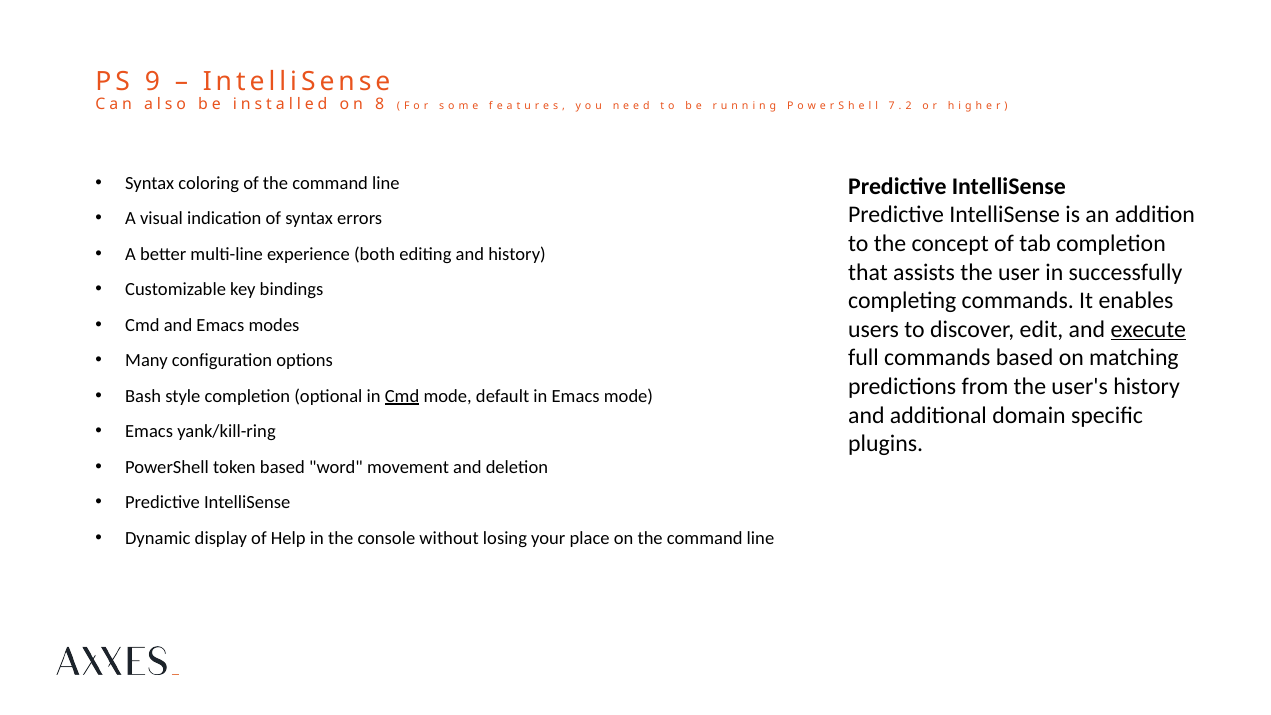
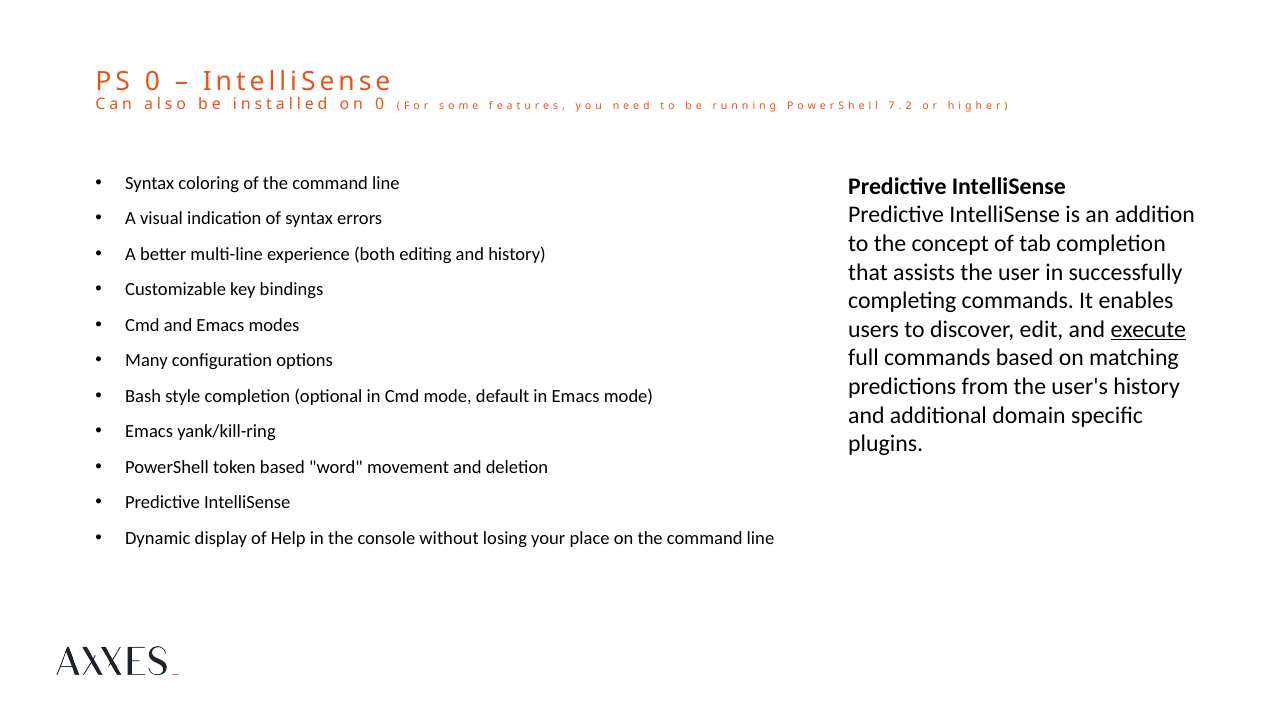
PS 9: 9 -> 0 (152, 82)
8: 8 -> 0 (380, 104)
Cmd underline: present -> none (402, 396)
